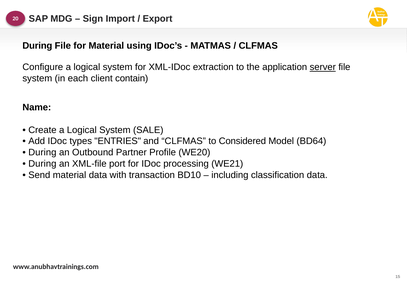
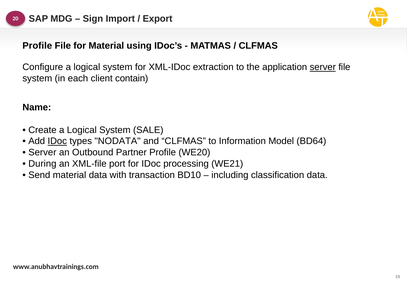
During: During -> Profile (37, 46)
IDoc underline: none -> present (57, 141)
ENTRIES: ENTRIES -> NODATA (118, 141)
Considered: Considered -> Information (242, 141)
During: During -> Server (42, 152)
